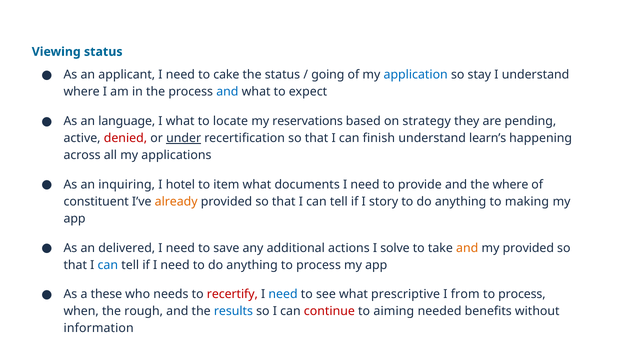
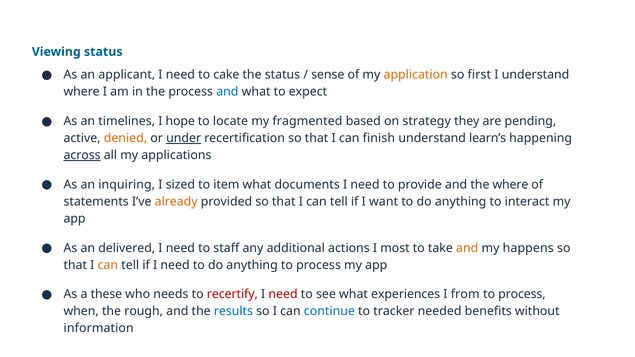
going: going -> sense (328, 75)
application colour: blue -> orange (416, 75)
stay: stay -> first (479, 75)
language: language -> timelines (127, 121)
I what: what -> hope (180, 121)
reservations: reservations -> fragmented (307, 121)
denied colour: red -> orange (125, 138)
across underline: none -> present (82, 155)
hotel: hotel -> sized (180, 185)
constituent: constituent -> statements (96, 202)
story: story -> want (384, 202)
making: making -> interact (527, 202)
save: save -> staff (226, 248)
solve: solve -> most (395, 248)
my provided: provided -> happens (528, 248)
can colour: blue -> orange (108, 265)
need colour: blue -> red (283, 294)
prescriptive: prescriptive -> experiences (406, 294)
continue colour: red -> blue (329, 312)
aiming: aiming -> tracker (394, 312)
